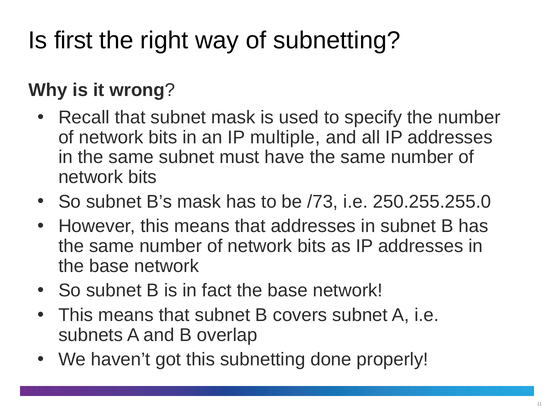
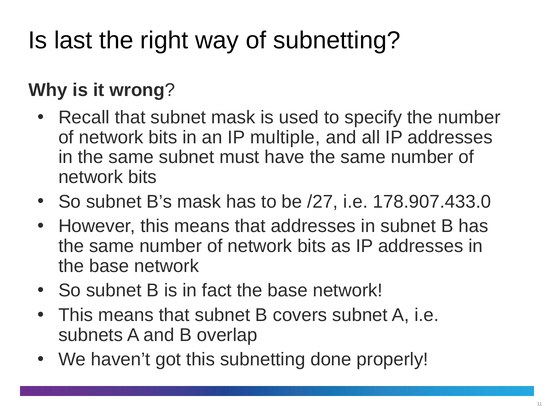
first: first -> last (73, 41)
/73: /73 -> /27 (323, 202)
250.255.255.0: 250.255.255.0 -> 178.907.433.0 (432, 202)
